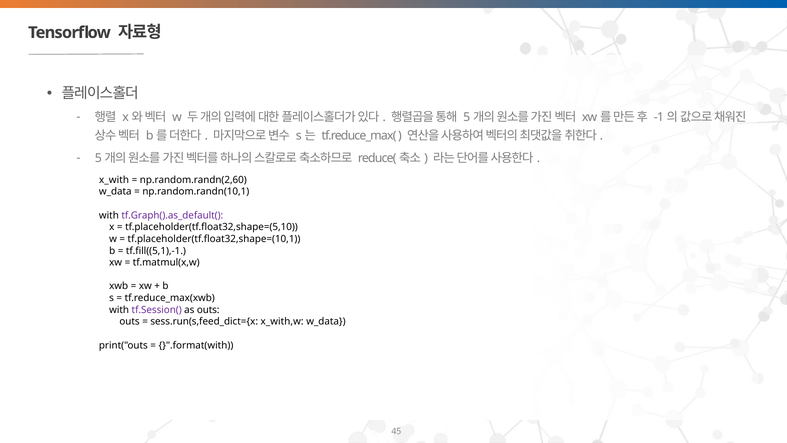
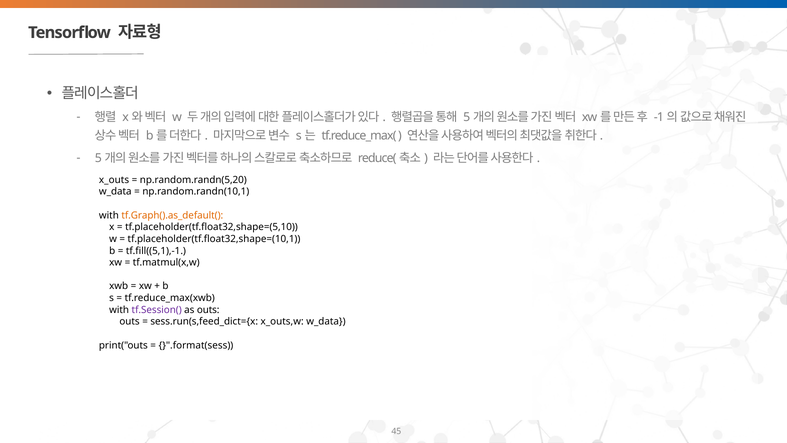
x_with: x_with -> x_outs (114, 180)
np.random.randn(2,60: np.random.randn(2,60 -> np.random.randn(5,20 (193, 180)
tf.Graph().as_default( colour: purple -> orange (172, 215)
x_with,w: x_with,w -> x_outs,w (282, 321)
}".format(with: }".format(with -> }".format(sess (196, 345)
